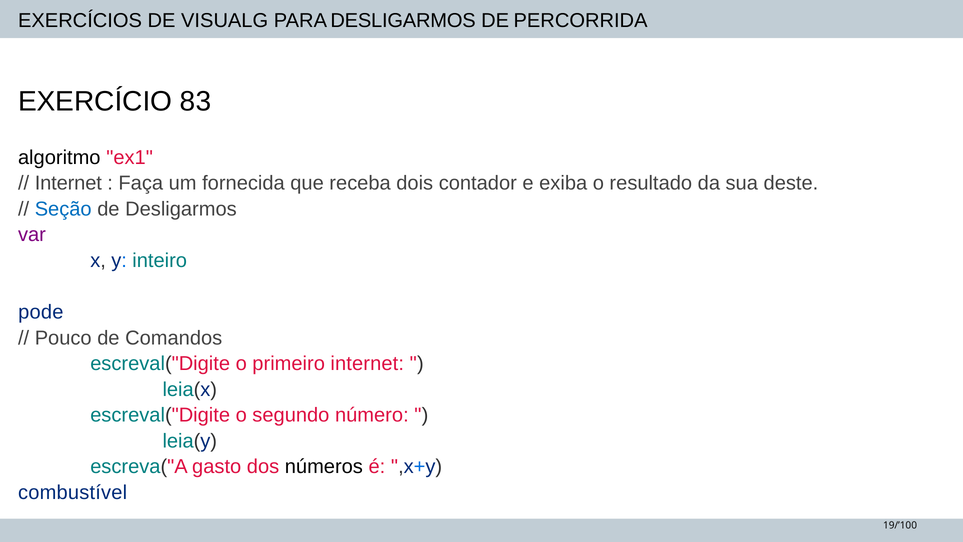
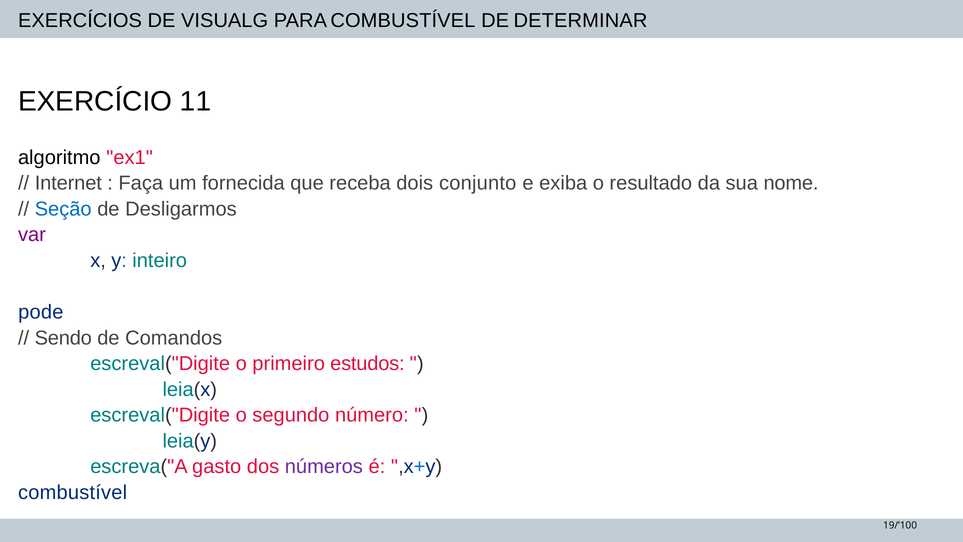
PARA DESLIGARMOS: DESLIGARMOS -> COMBUSTÍVEL (403, 21)
PERCORRIDA: PERCORRIDA -> DETERMINAR (580, 21)
83: 83 -> 11 (196, 102)
contador: contador -> conjunto (478, 183)
deste: deste -> nome (791, 183)
Pouco: Pouco -> Sendo (63, 338)
primeiro internet: internet -> estudos (367, 363)
números colour: black -> purple (324, 467)
